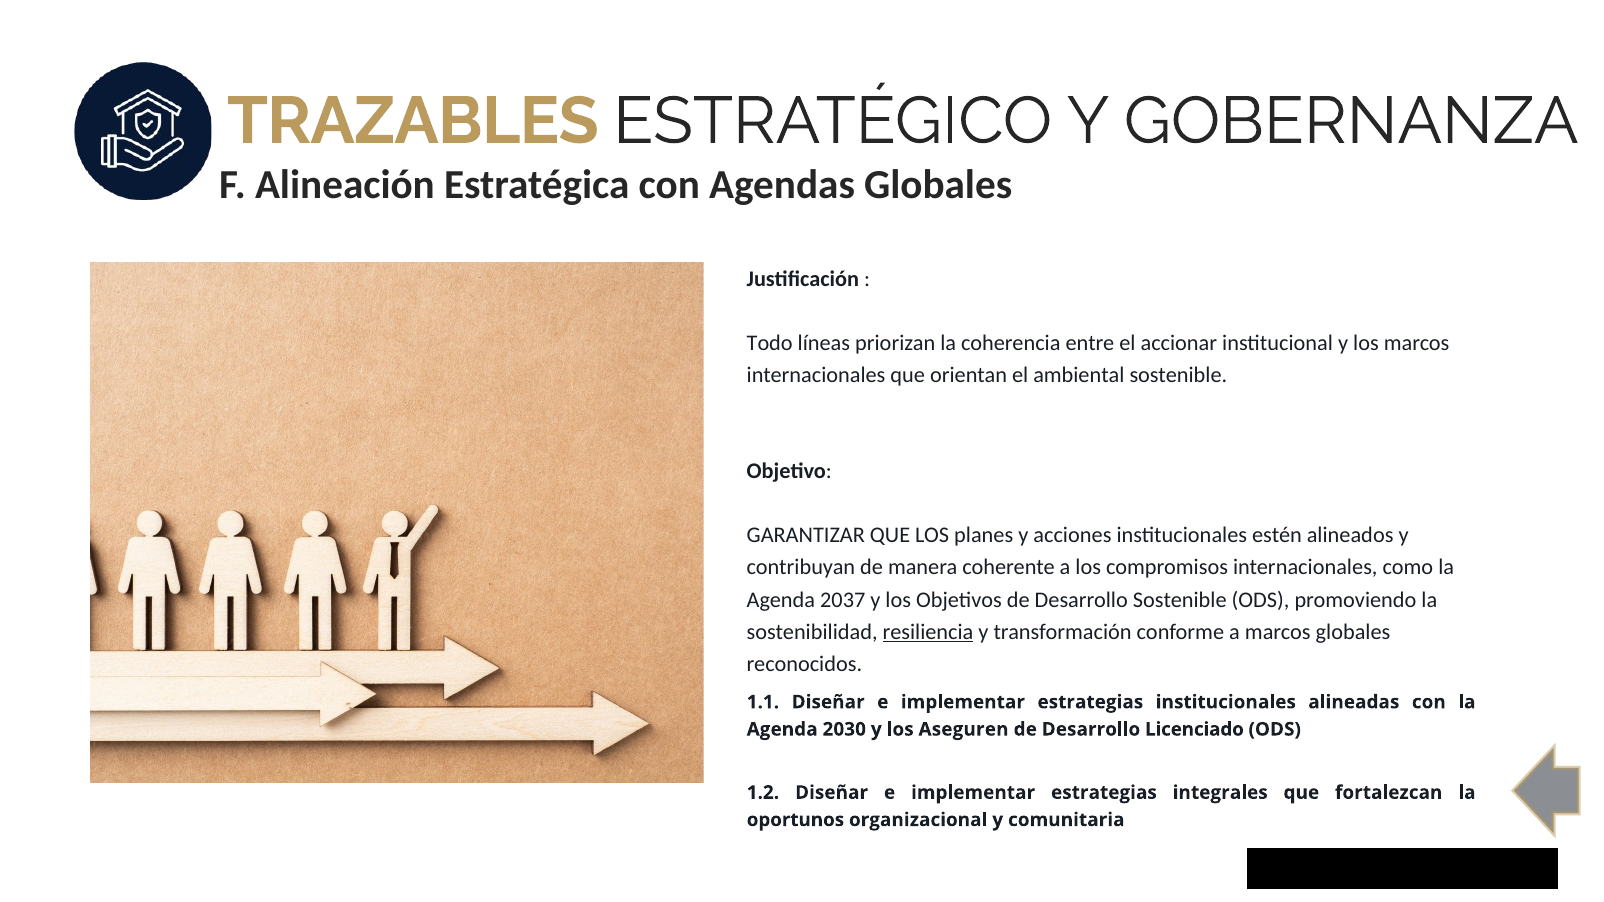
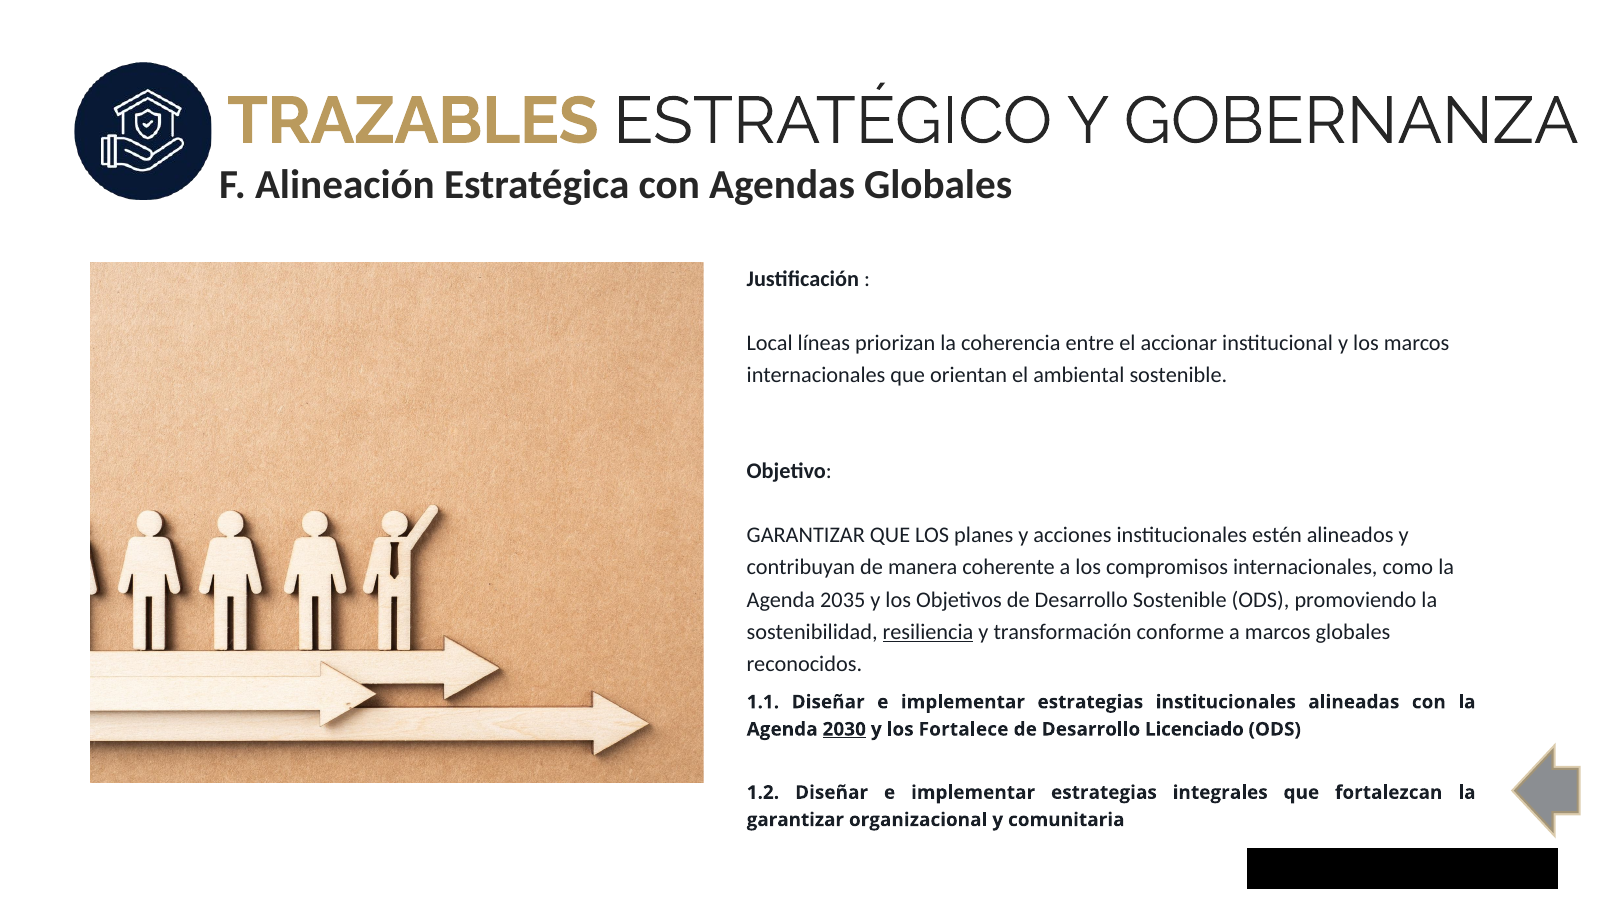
Todo: Todo -> Local (770, 343)
2037: 2037 -> 2035 (843, 600)
2030 underline: none -> present (844, 730)
Aseguren: Aseguren -> Fortalece (963, 730)
oportunos: oportunos -> garantizar (795, 820)
